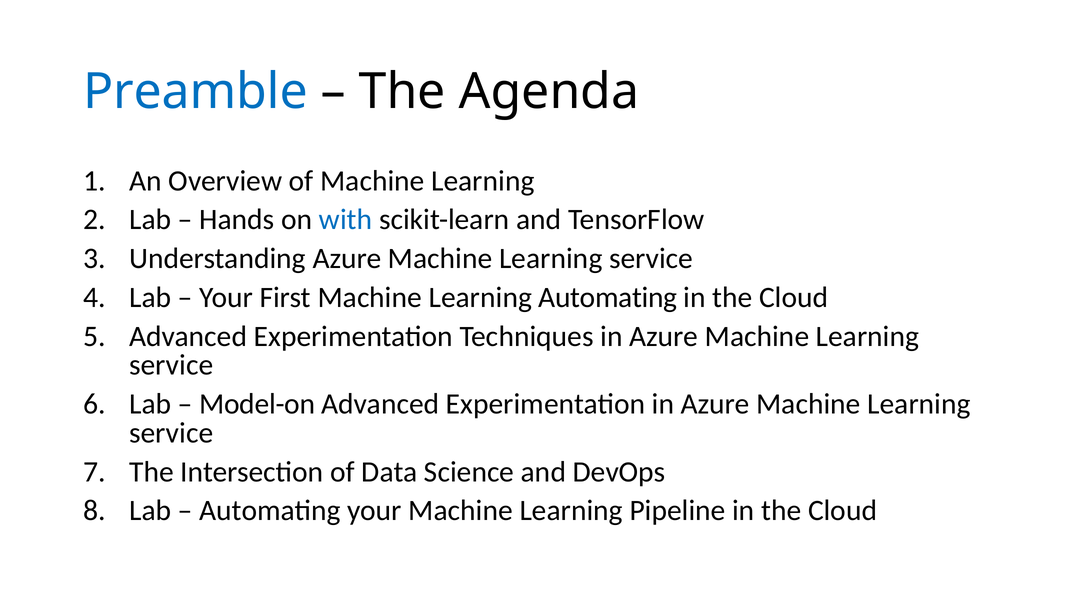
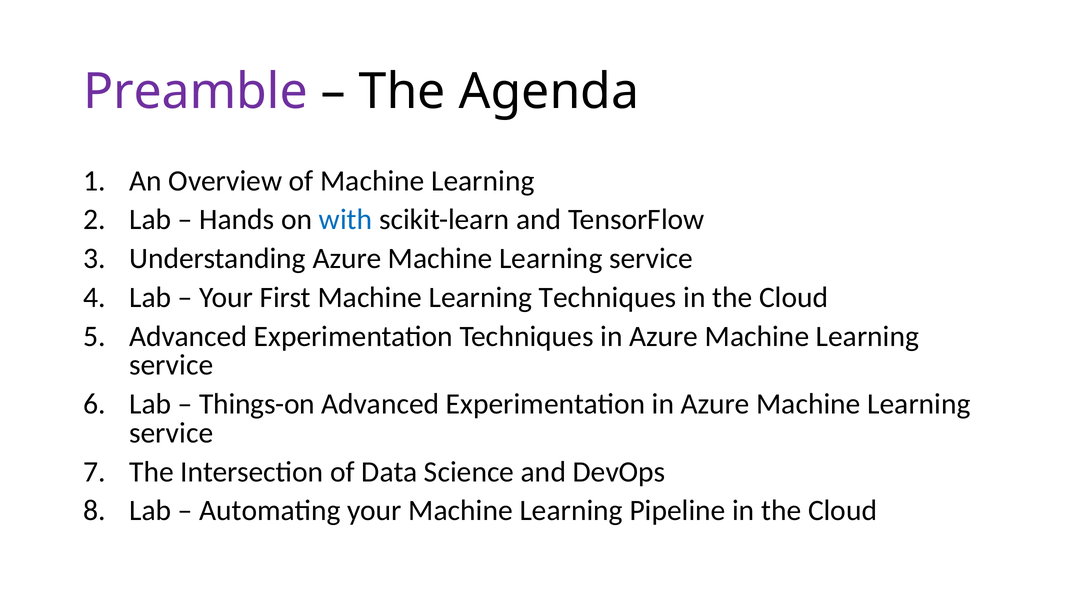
Preamble colour: blue -> purple (196, 92)
Learning Automating: Automating -> Techniques (608, 297)
Model-on: Model-on -> Things-on (257, 404)
